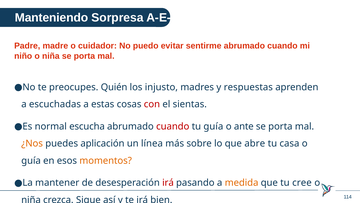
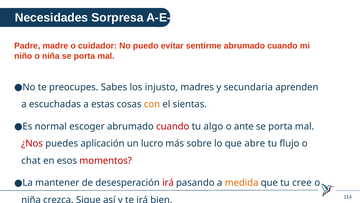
Manteniendo: Manteniendo -> Necesidades (52, 18)
Quién: Quién -> Sabes (114, 87)
respuestas: respuestas -> secundaria (248, 87)
con colour: red -> orange (152, 104)
escucha: escucha -> escoger (87, 126)
tu guía: guía -> algo (213, 126)
¿Nos colour: orange -> red (32, 143)
línea: línea -> lucro (152, 143)
casa: casa -> flujo (289, 143)
guía: guía -> chat (31, 160)
momentos colour: orange -> red (106, 160)
